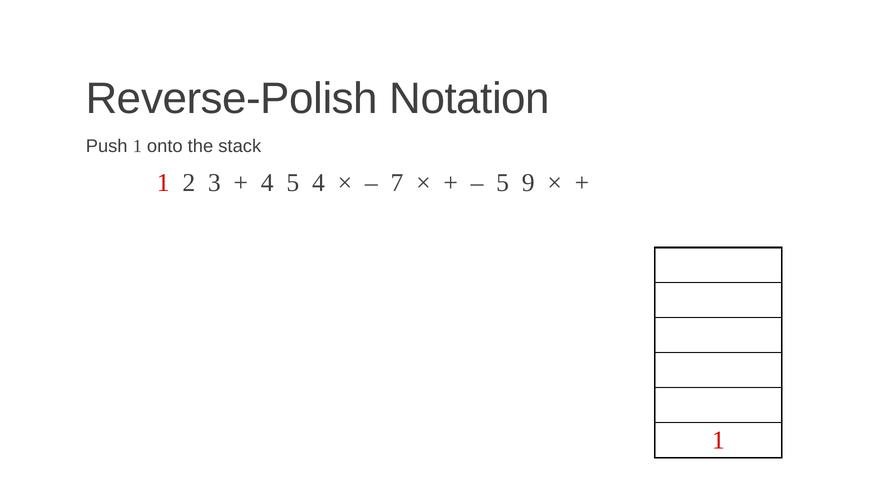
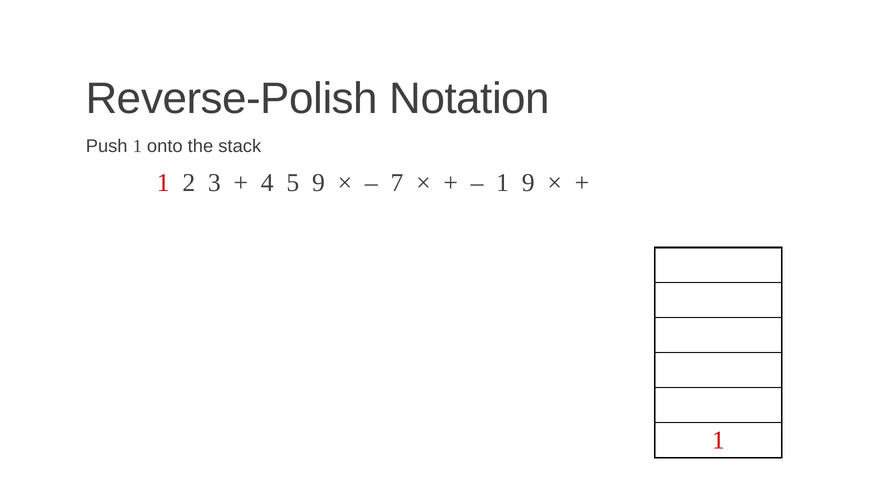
5 4: 4 -> 9 (318, 183)
5: 5 -> 1 (503, 183)
